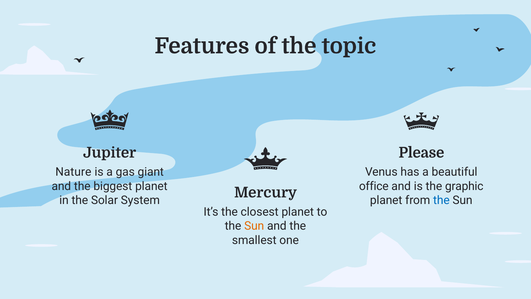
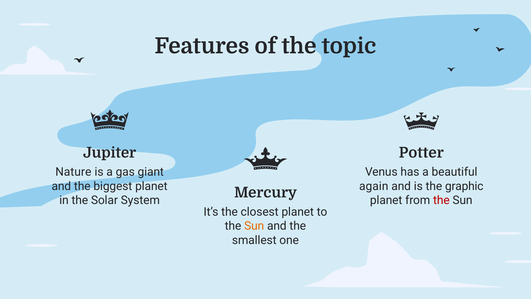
Please: Please -> Potter (421, 153)
office: office -> again (374, 186)
the colour: blue -> red (441, 200)
